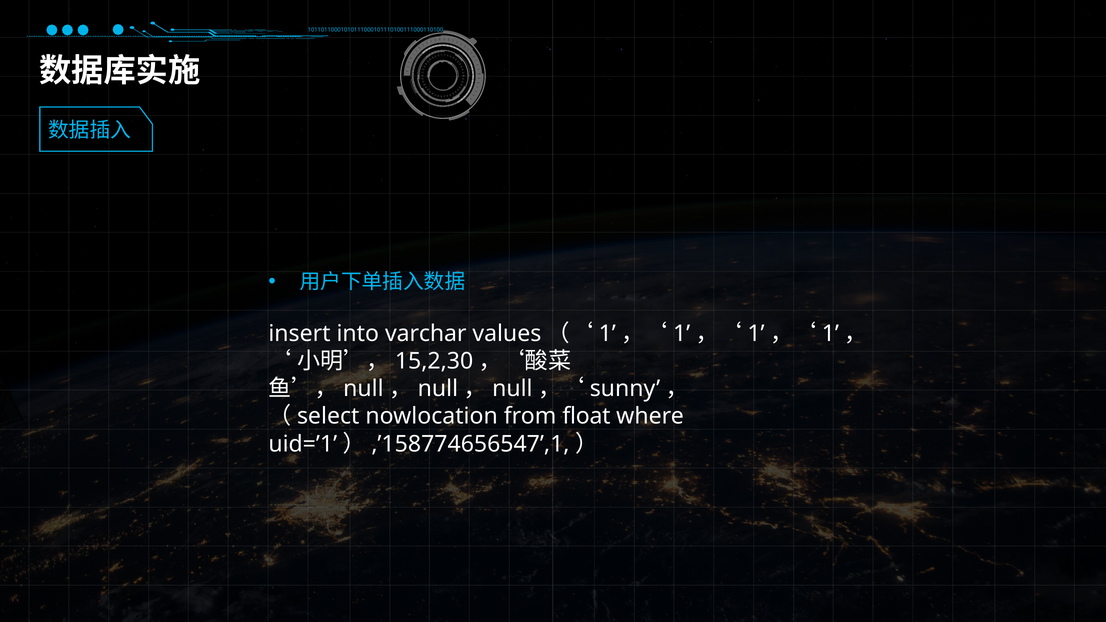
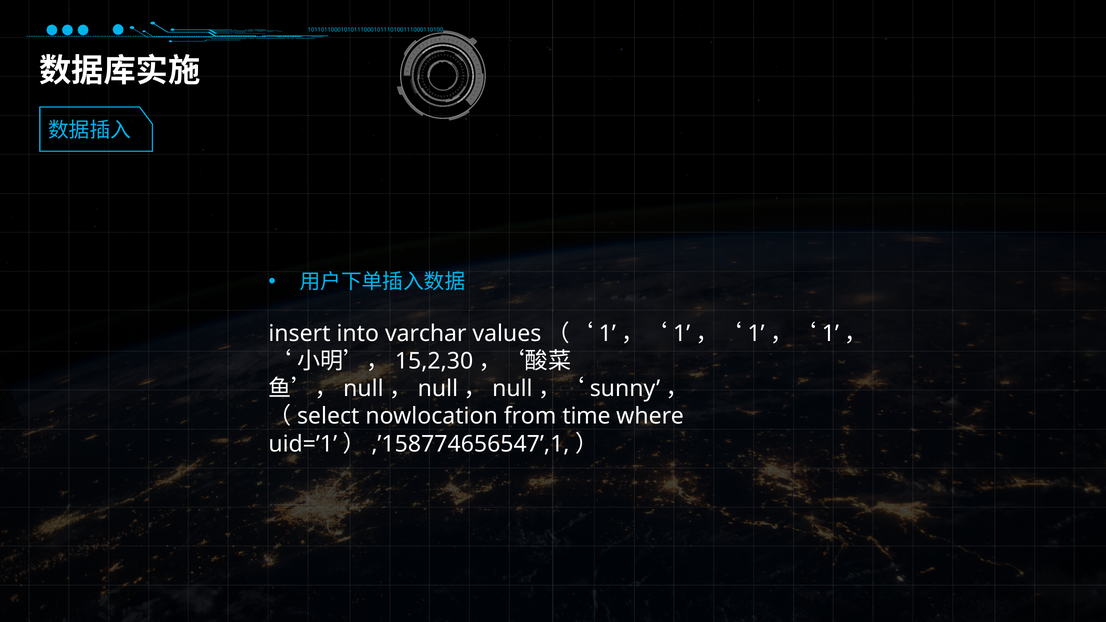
float: float -> time (586, 416)
